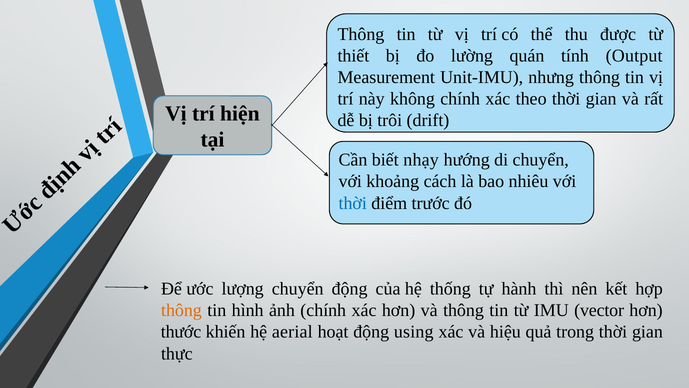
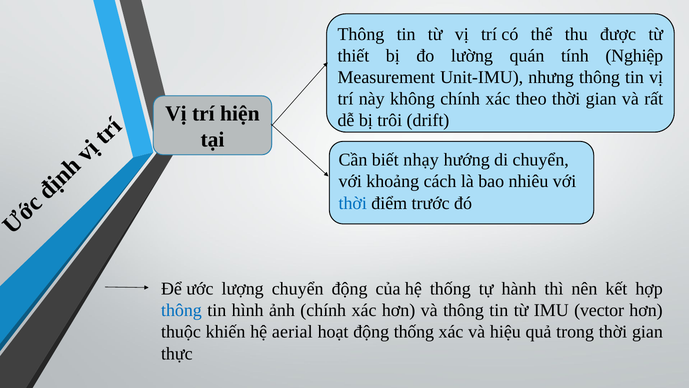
Output: Output -> Nghiệp (634, 56)
thông colour: orange -> blue (181, 310)
thước: thước -> thuộc (181, 332)
động using: using -> thống (414, 332)
